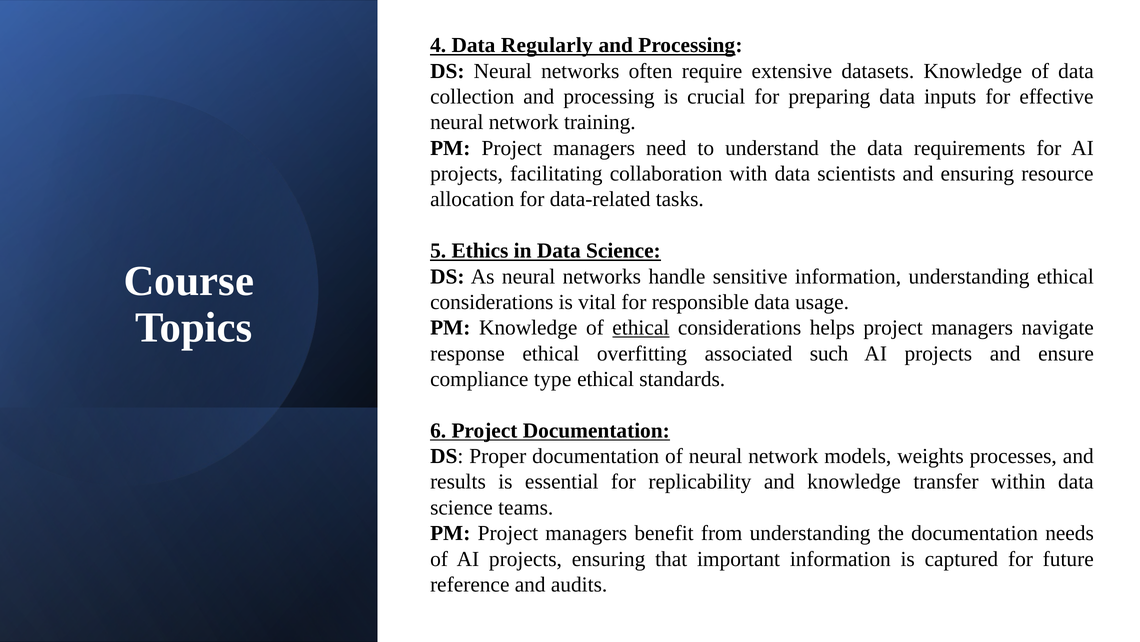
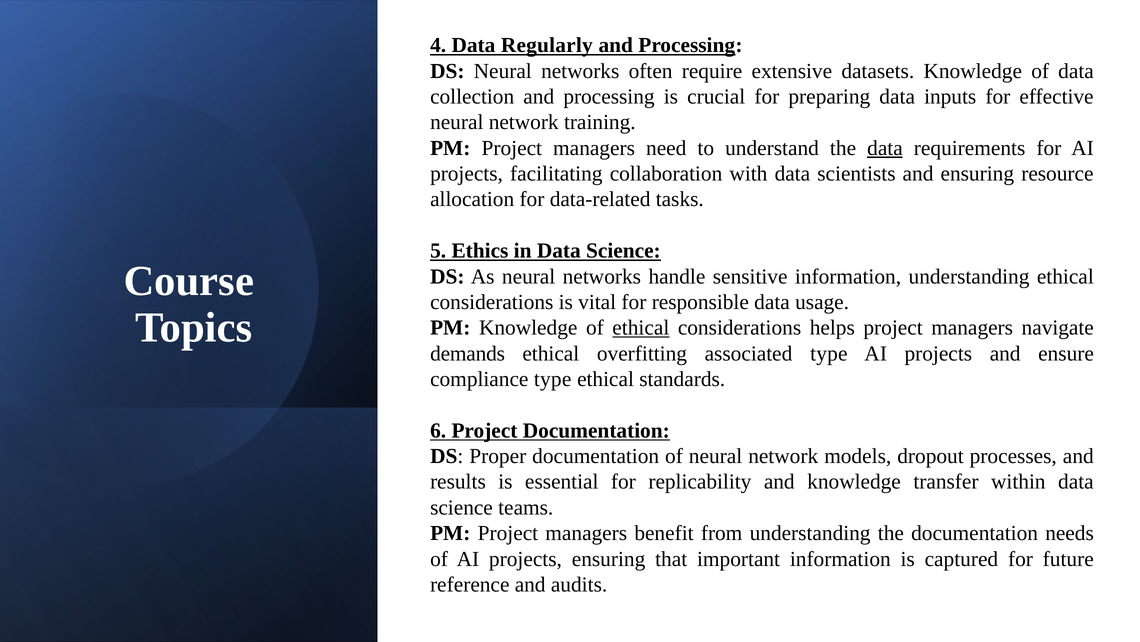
data underline: none -> present (885, 148)
response: response -> demands (468, 353)
associated such: such -> type (829, 353)
weights: weights -> dropout (930, 456)
